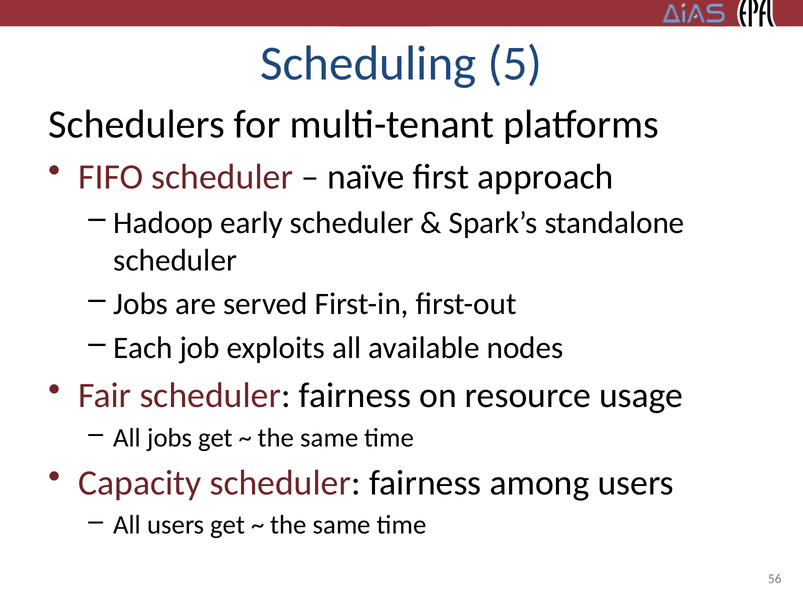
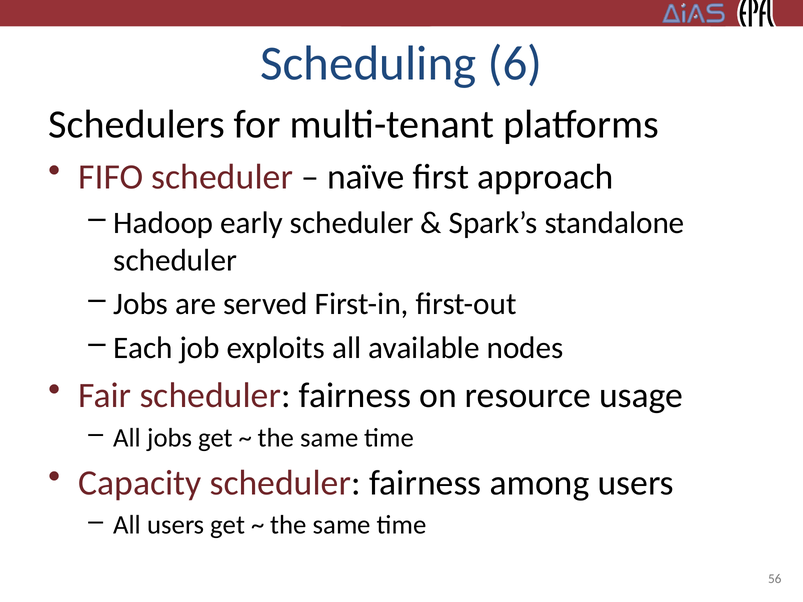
5: 5 -> 6 (515, 64)
